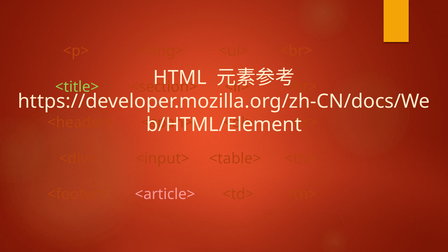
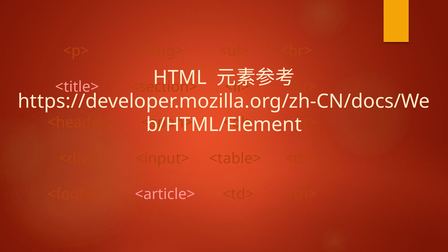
<title> colour: light green -> pink (77, 87)
